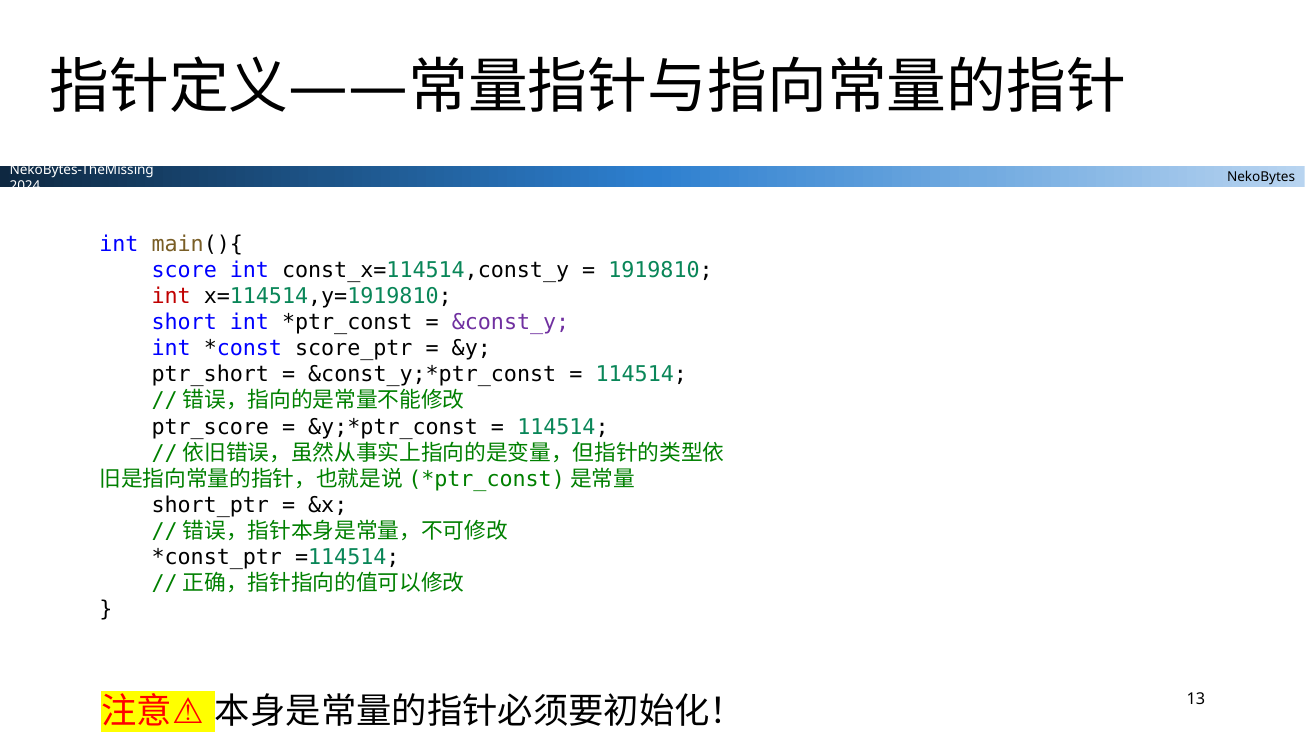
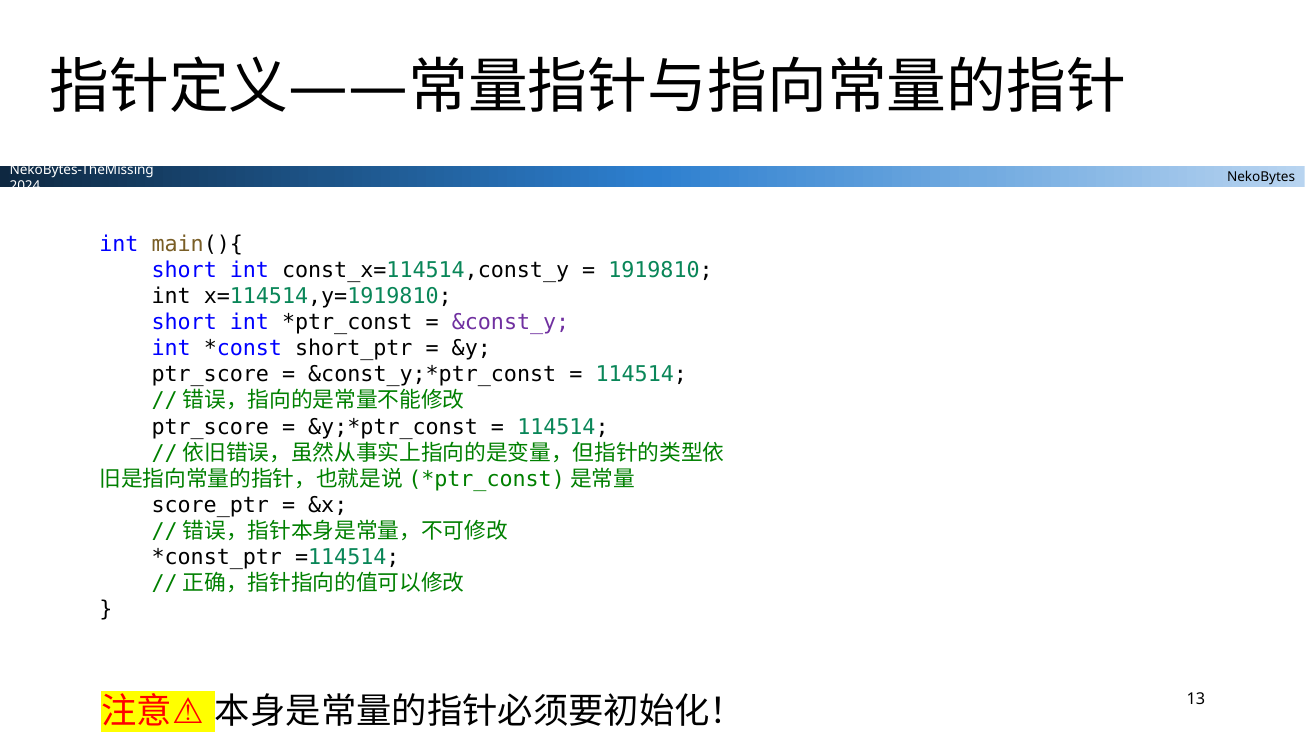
score: score -> short (184, 270)
int colour: red -> black (171, 296)
score_ptr: score_ptr -> short_ptr (354, 349)
ptr_short: ptr_short -> ptr_score (210, 375)
short_ptr: short_ptr -> score_ptr (210, 505)
